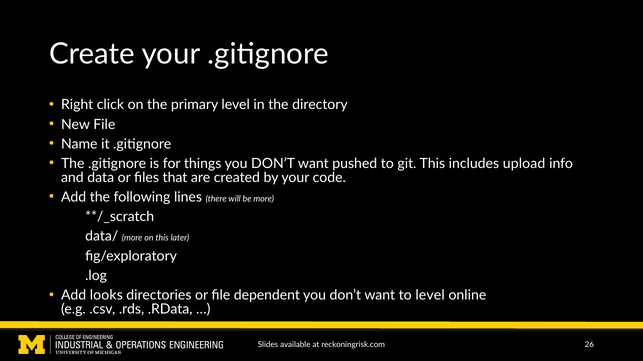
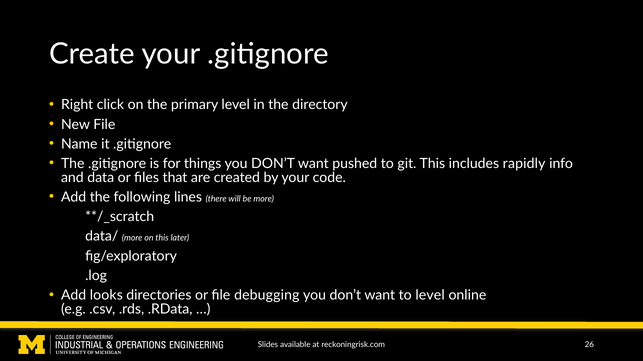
upload: upload -> rapidly (524, 164)
dependent: dependent -> debugging (267, 296)
